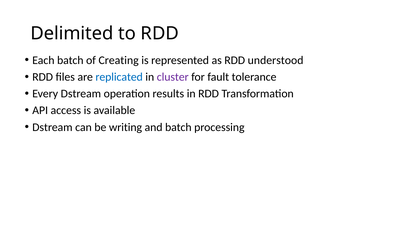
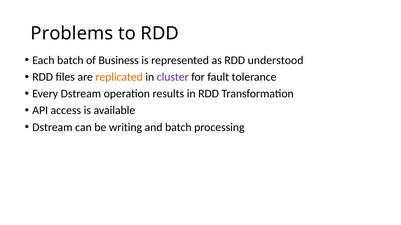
Delimited: Delimited -> Problems (72, 34)
Creating: Creating -> Business (119, 60)
replicated colour: blue -> orange (119, 77)
